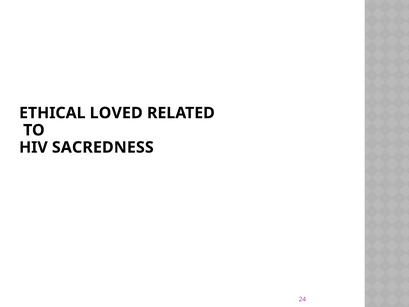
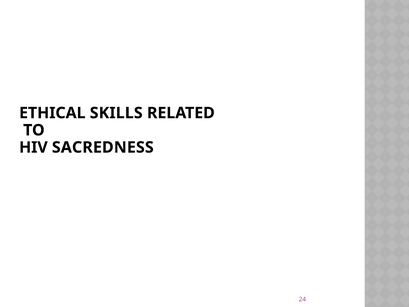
LOVED: LOVED -> SKILLS (116, 113)
